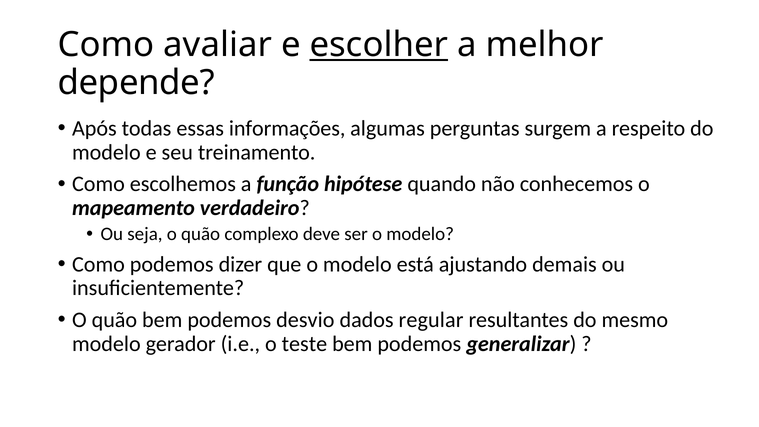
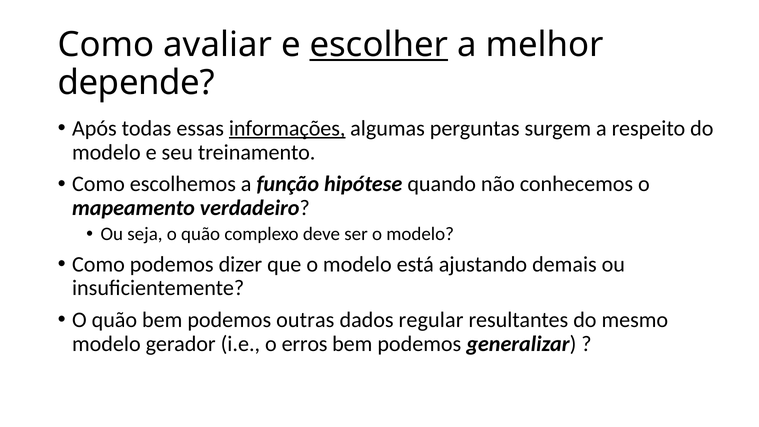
informações underline: none -> present (287, 128)
desvio: desvio -> outras (305, 320)
teste: teste -> erros (305, 344)
